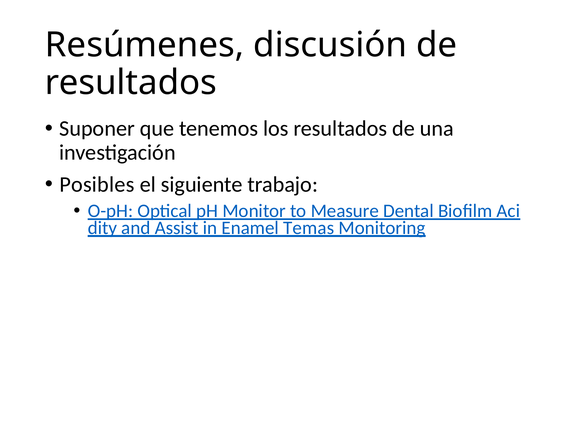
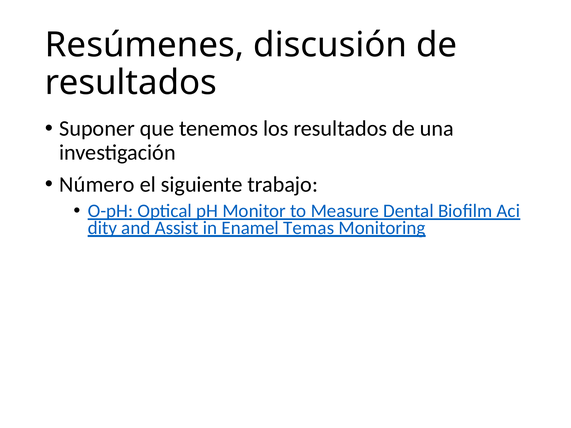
Posibles: Posibles -> Número (97, 185)
